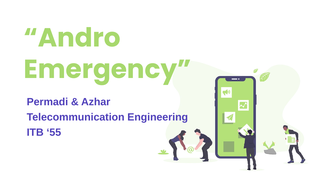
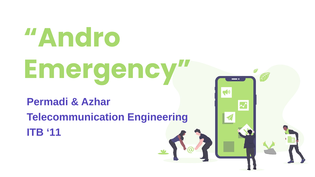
55: 55 -> 11 (54, 132)
